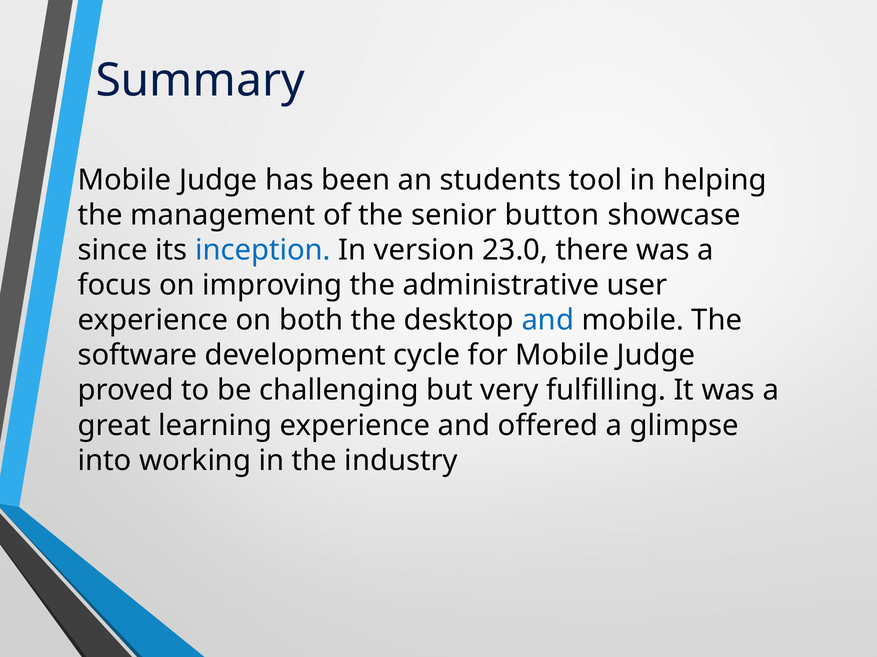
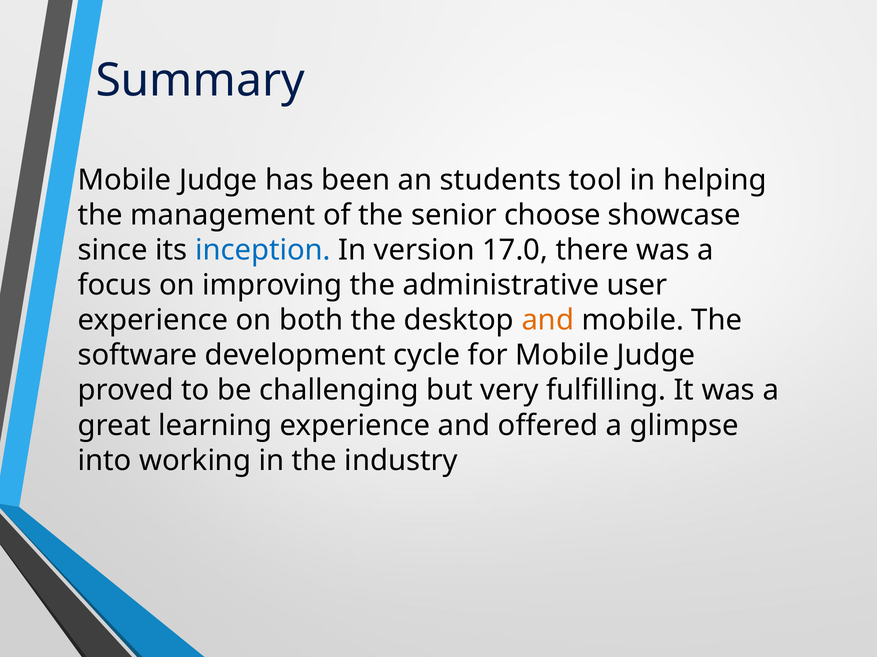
button: button -> choose (552, 215)
23.0: 23.0 -> 17.0 (515, 250)
and colour: blue -> orange (548, 321)
